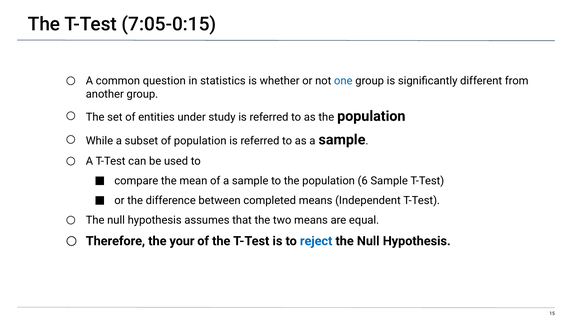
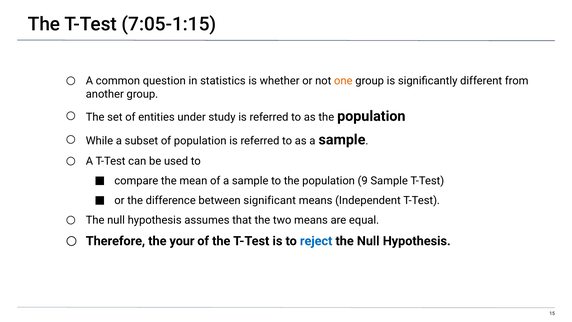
7:05-0:15: 7:05-0:15 -> 7:05-1:15 (169, 24)
one colour: blue -> orange (343, 81)
6: 6 -> 9 (363, 181)
completed: completed -> significant (270, 200)
